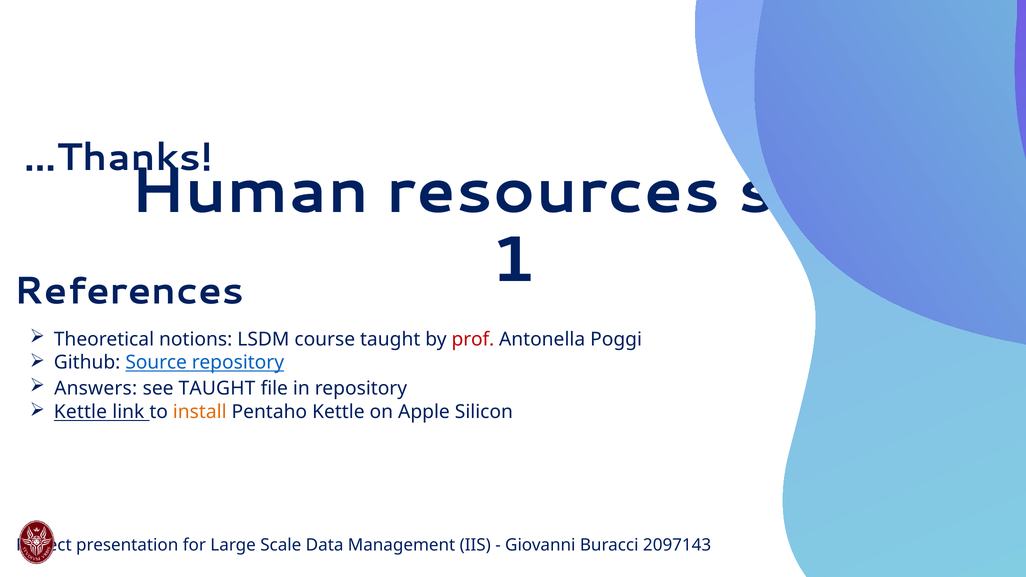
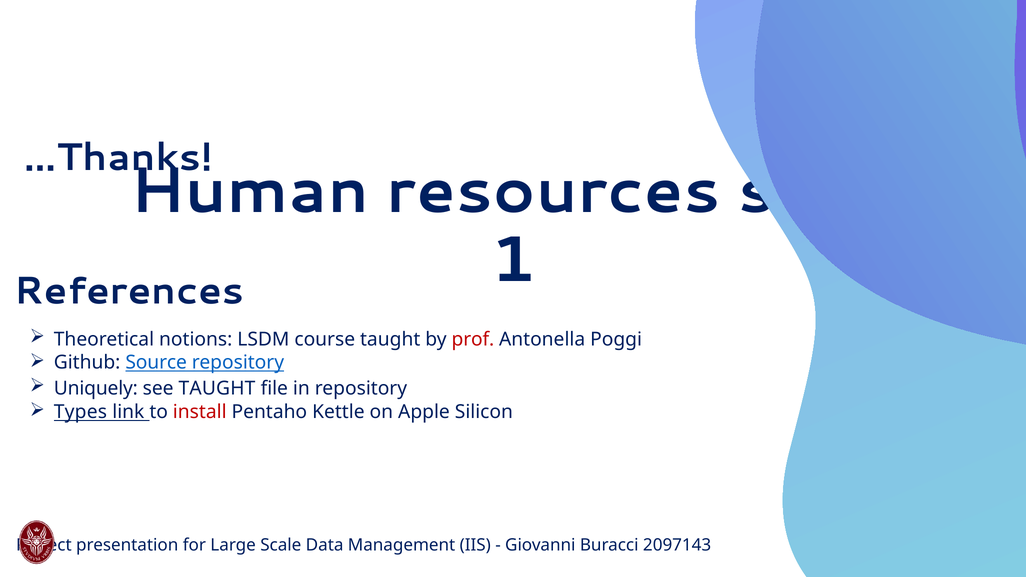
Answers: Answers -> Uniquely (96, 389)
Kettle: Kettle -> Types (80, 412)
install colour: orange -> red (200, 412)
